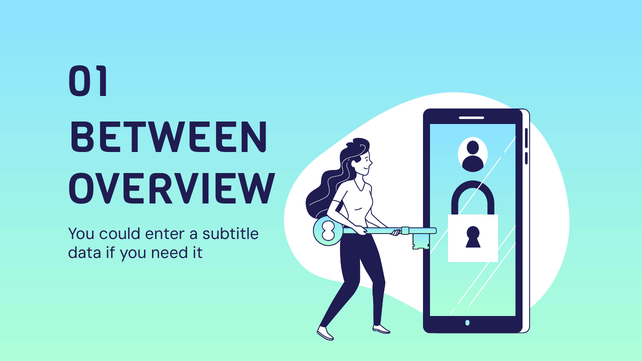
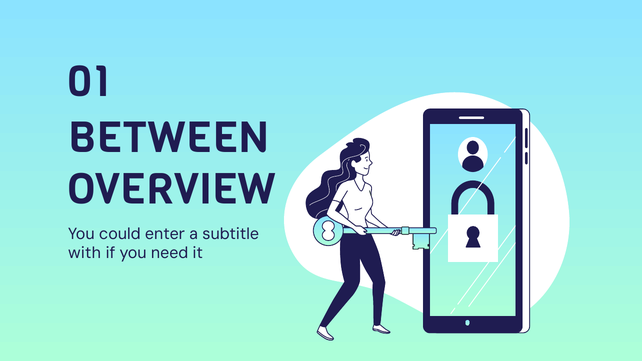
data: data -> with (85, 253)
